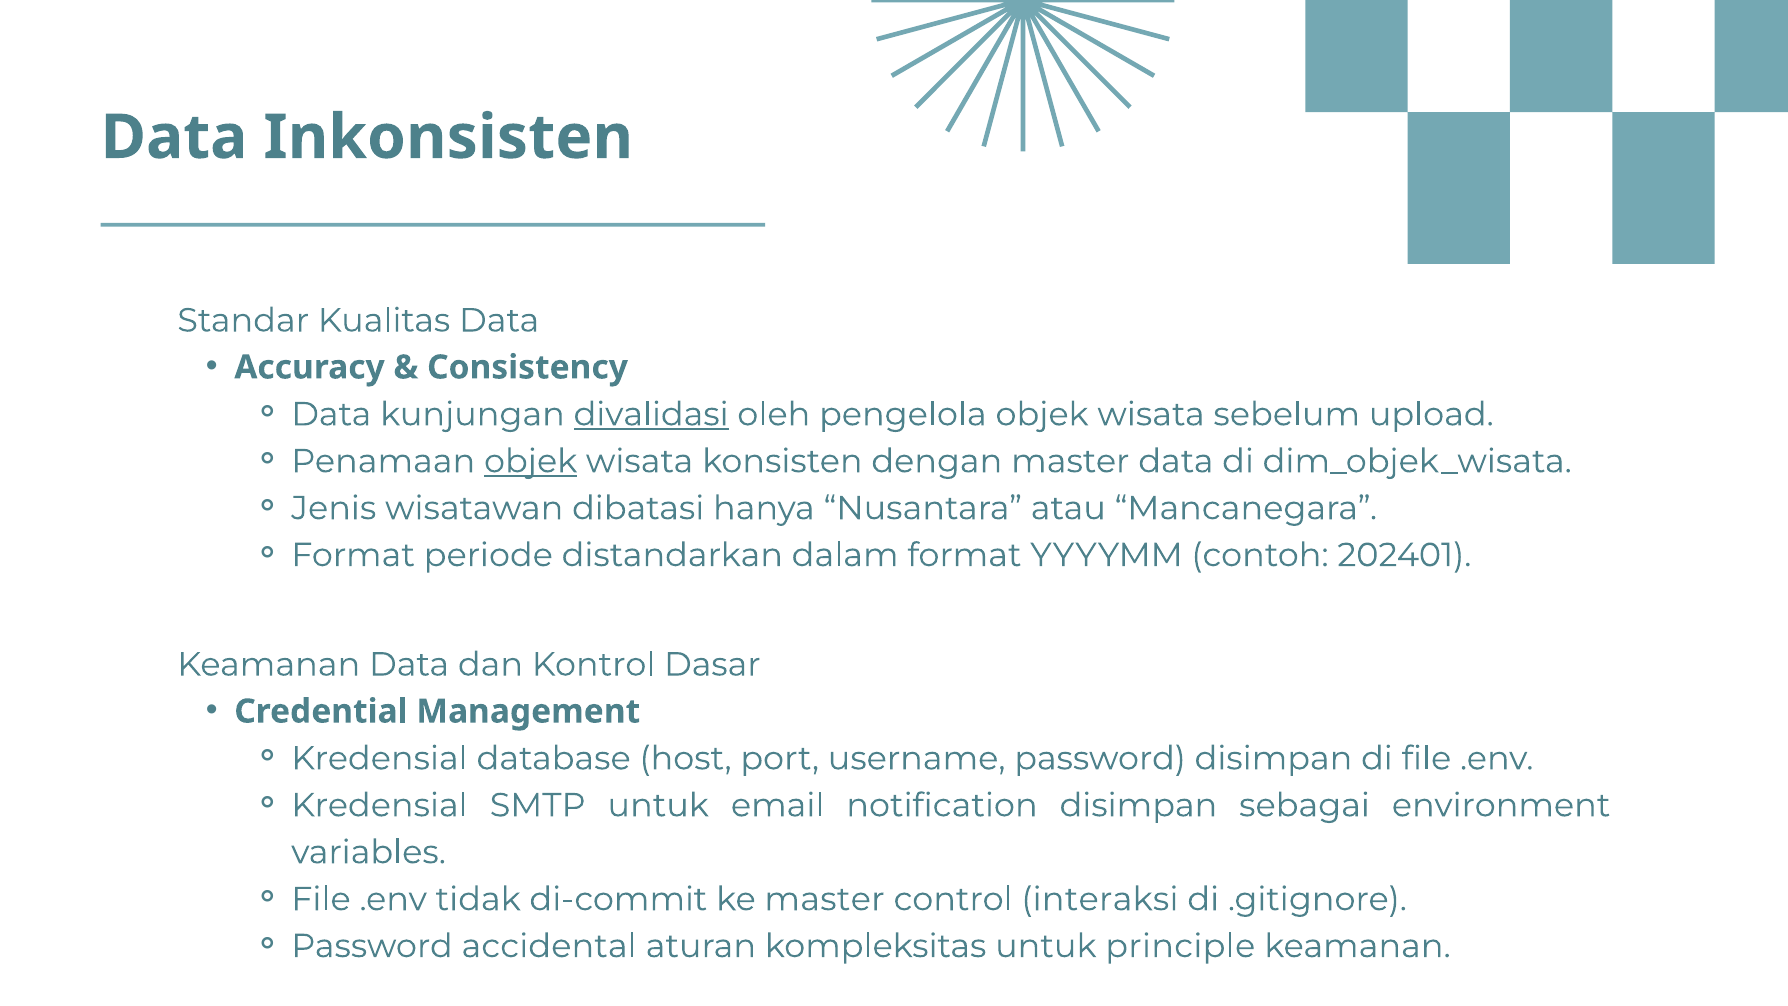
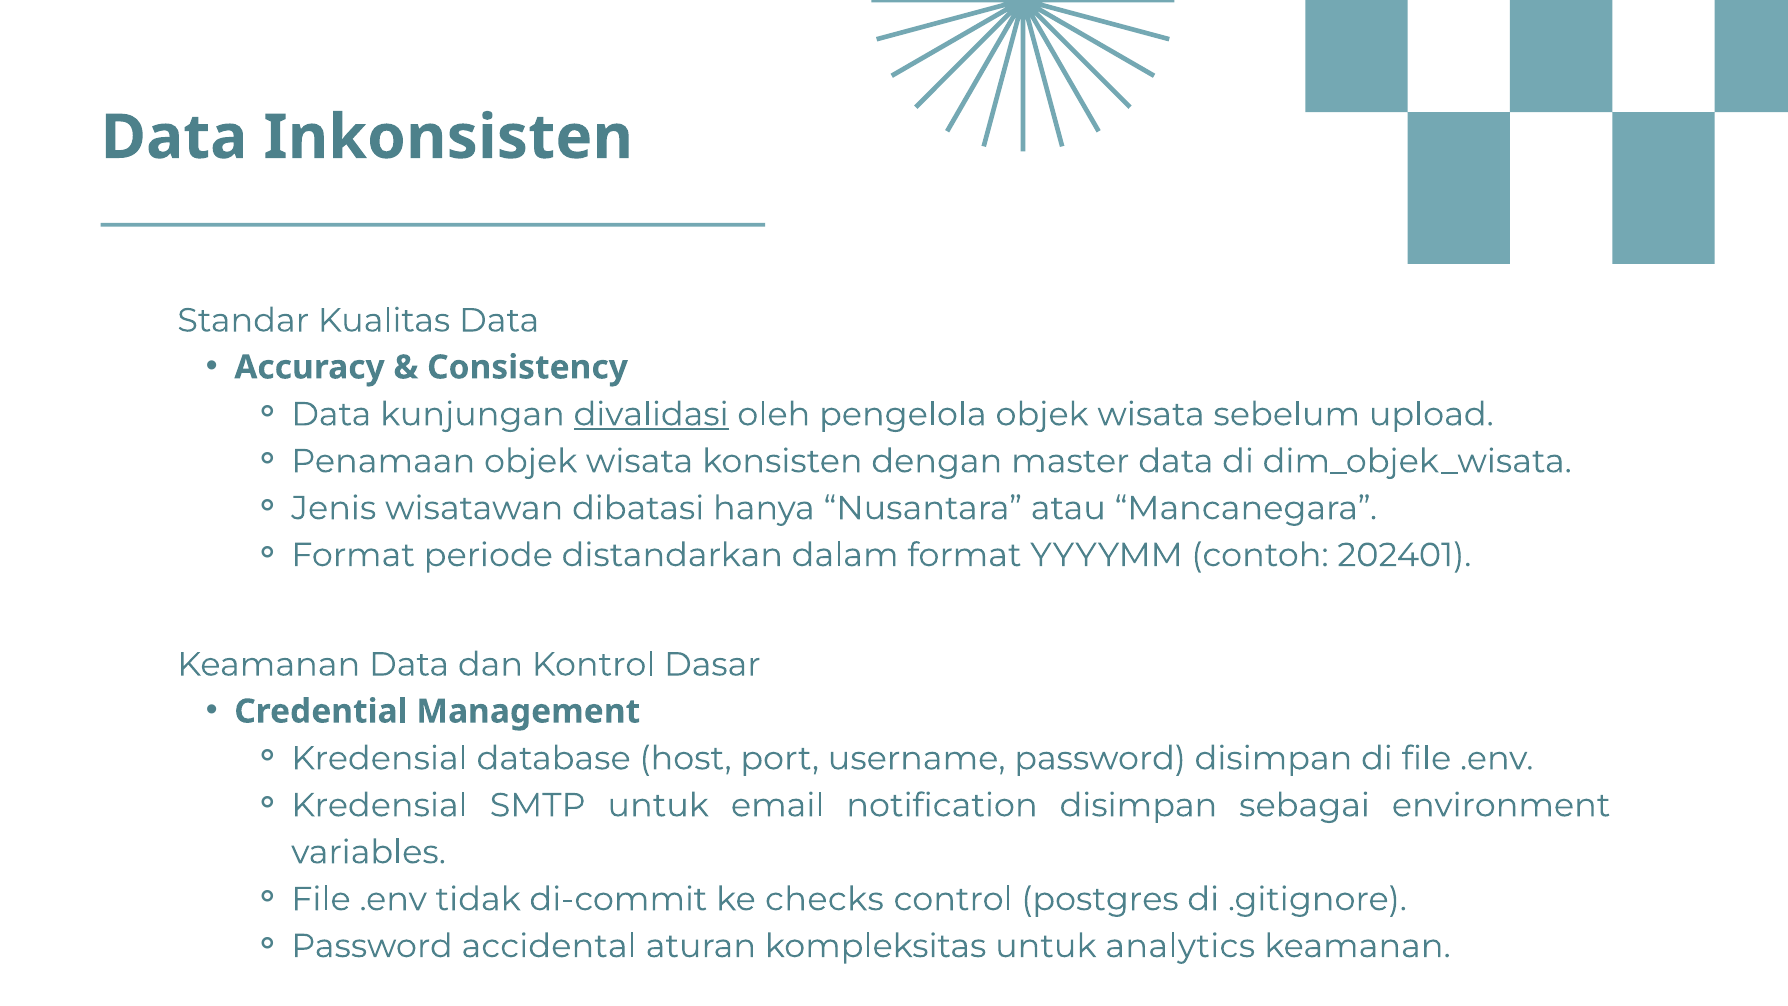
objek underline: present -> none (531, 461)
ke master: master -> checks (824, 899)
interaksi: interaksi -> postgres (1100, 899)
principle: principle -> analytics (1180, 946)
